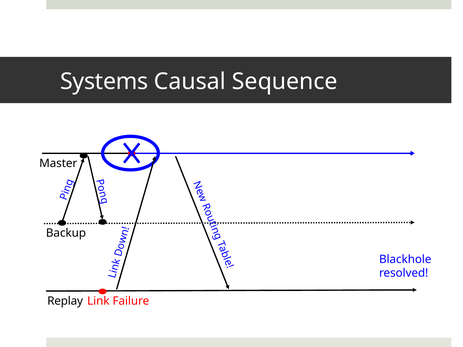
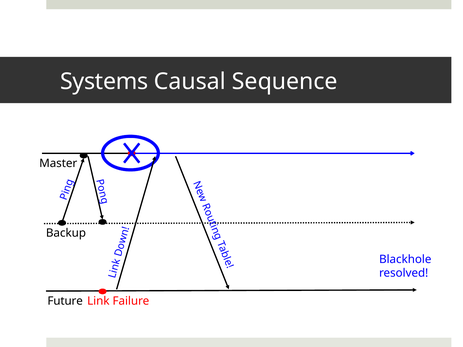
Replay: Replay -> Future (65, 301)
